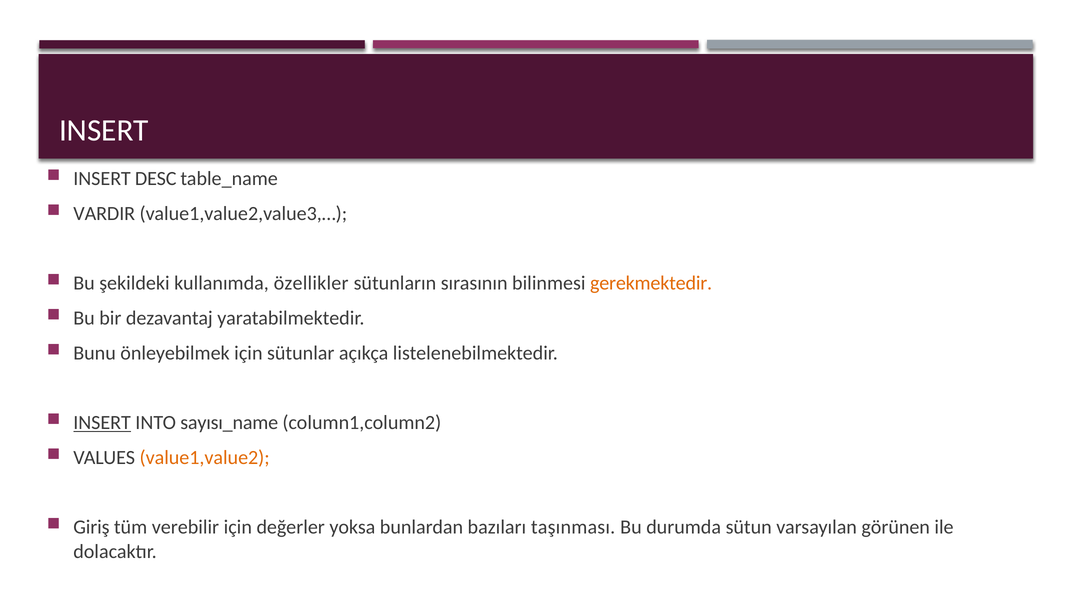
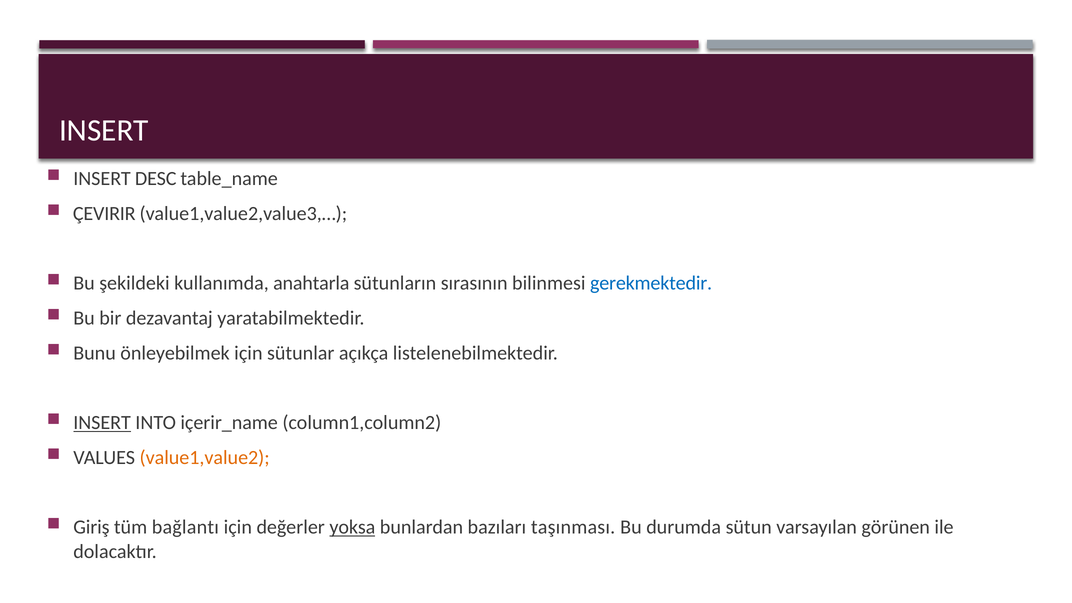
VARDIR: VARDIR -> ÇEVIRIR (104, 214)
özellikler: özellikler -> anahtarla (311, 283)
gerekmektedir colour: orange -> blue (651, 283)
sayısı_name: sayısı_name -> içerir_name (229, 423)
verebilir: verebilir -> bağlantı (185, 527)
yoksa underline: none -> present (352, 527)
